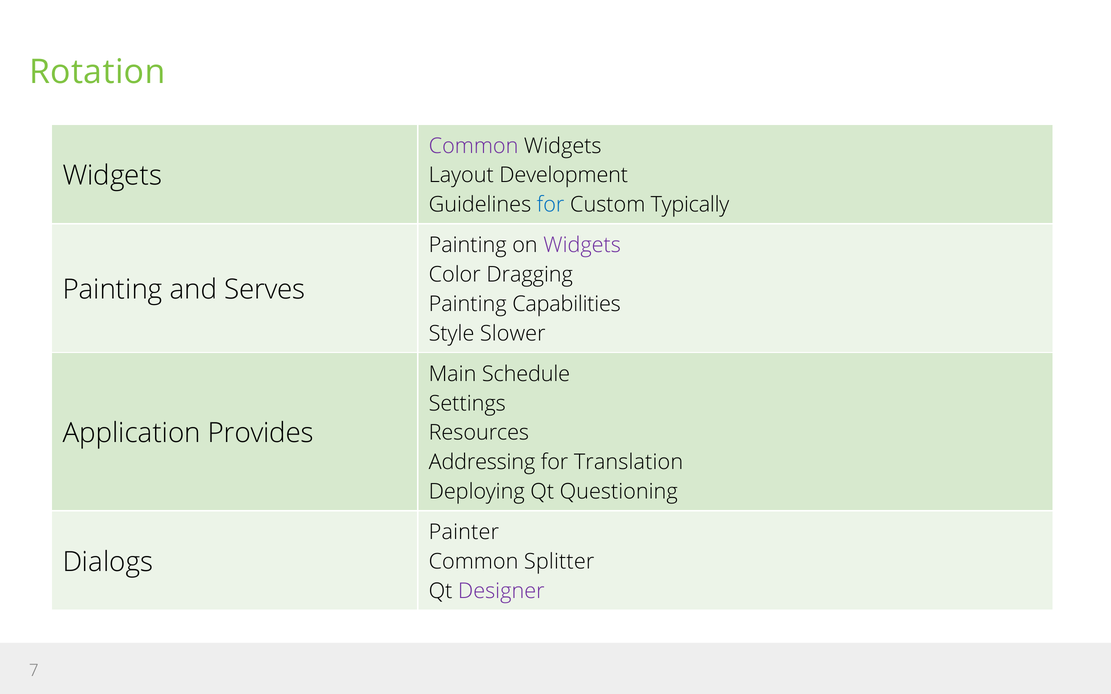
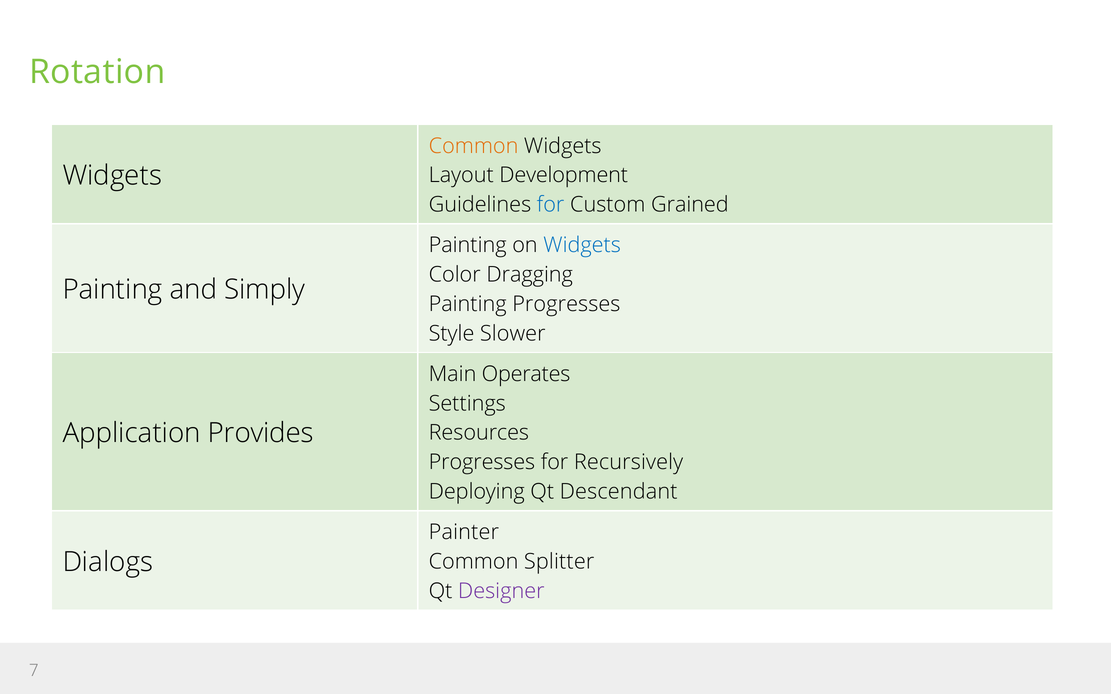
Common colour: purple -> orange (474, 146)
Typically: Typically -> Grained (690, 205)
Widgets colour: purple -> blue (582, 245)
Serves: Serves -> Simply (265, 290)
Painting Capabilities: Capabilities -> Progresses (566, 304)
Schedule: Schedule -> Operates (526, 374)
Addressing: Addressing -> Progresses (482, 463)
Translation: Translation -> Recursively (629, 463)
Questioning: Questioning -> Descendant (619, 492)
